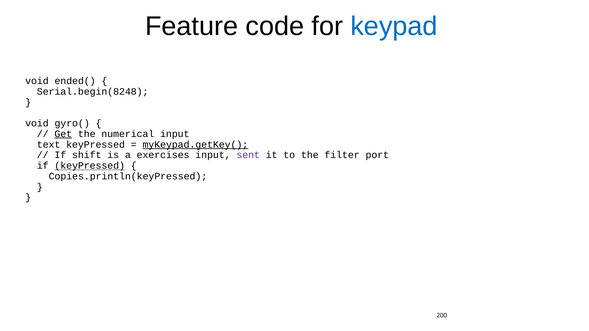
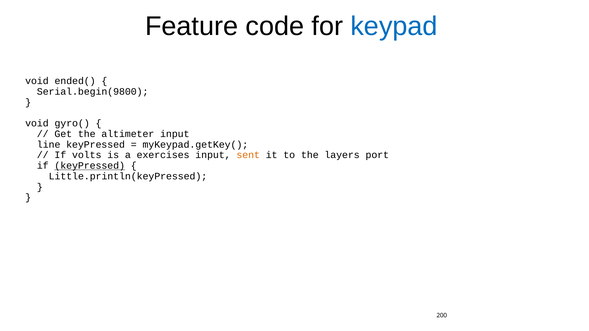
Serial.begin(8248: Serial.begin(8248 -> Serial.begin(9800 (93, 92)
Get underline: present -> none (63, 134)
numerical: numerical -> altimeter (128, 134)
text: text -> line (49, 145)
myKeypad.getKey( underline: present -> none (195, 145)
shift: shift -> volts (87, 155)
sent colour: purple -> orange (248, 155)
filter: filter -> layers (342, 155)
Copies.println(keyPressed: Copies.println(keyPressed -> Little.println(keyPressed (128, 176)
